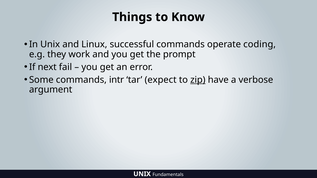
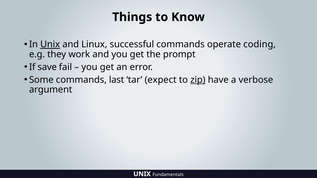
Unix underline: none -> present (50, 44)
next: next -> save (47, 67)
intr: intr -> last (117, 80)
